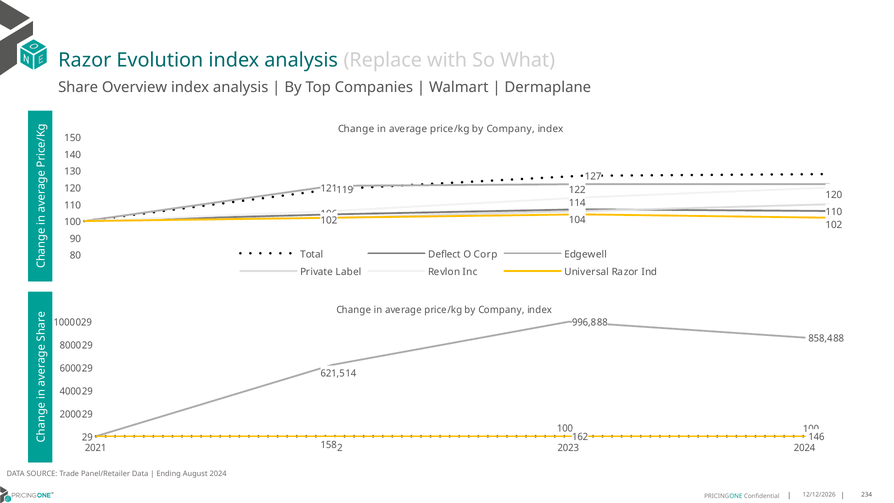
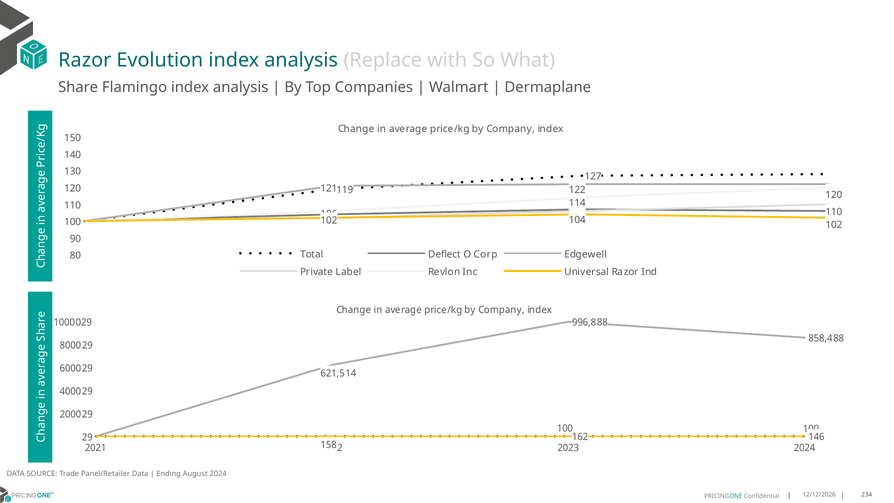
Overview: Overview -> Flamingo (135, 87)
